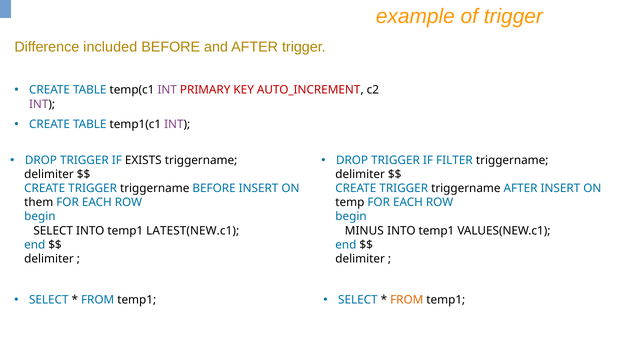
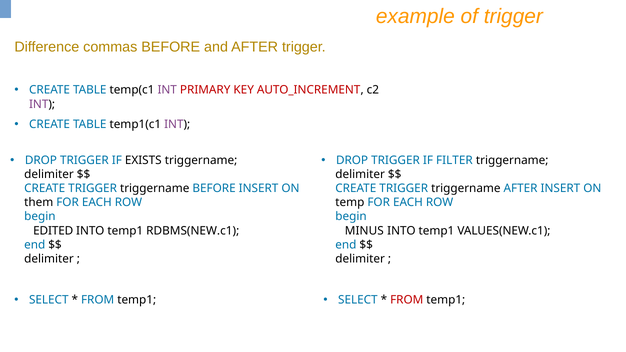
included: included -> commas (110, 47)
SELECT: SELECT -> EDITED (53, 231)
LATEST(NEW.c1: LATEST(NEW.c1 -> RDBMS(NEW.c1 (193, 231)
FROM colour: orange -> red (407, 300)
